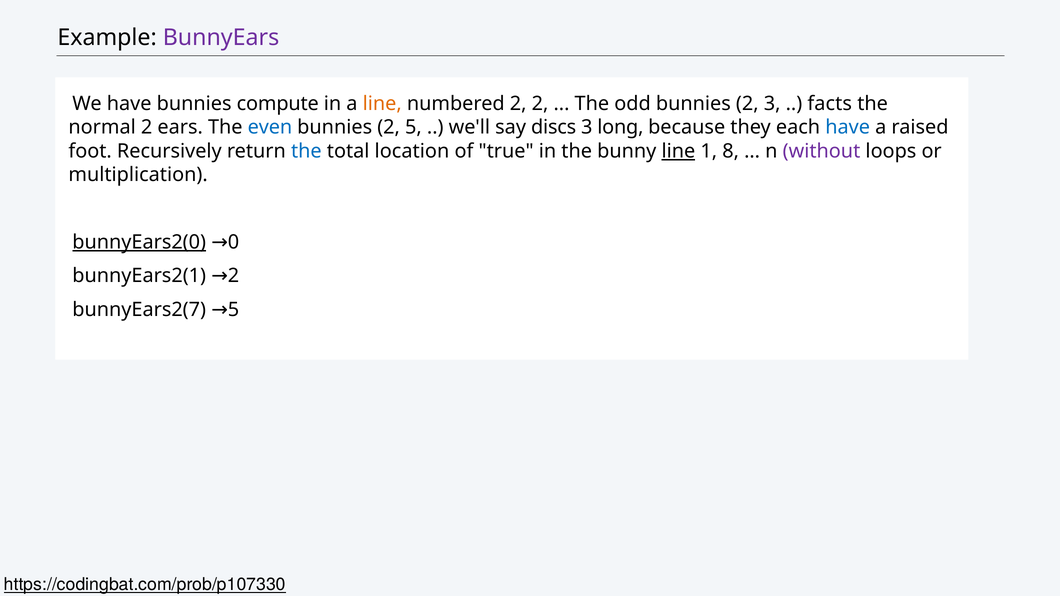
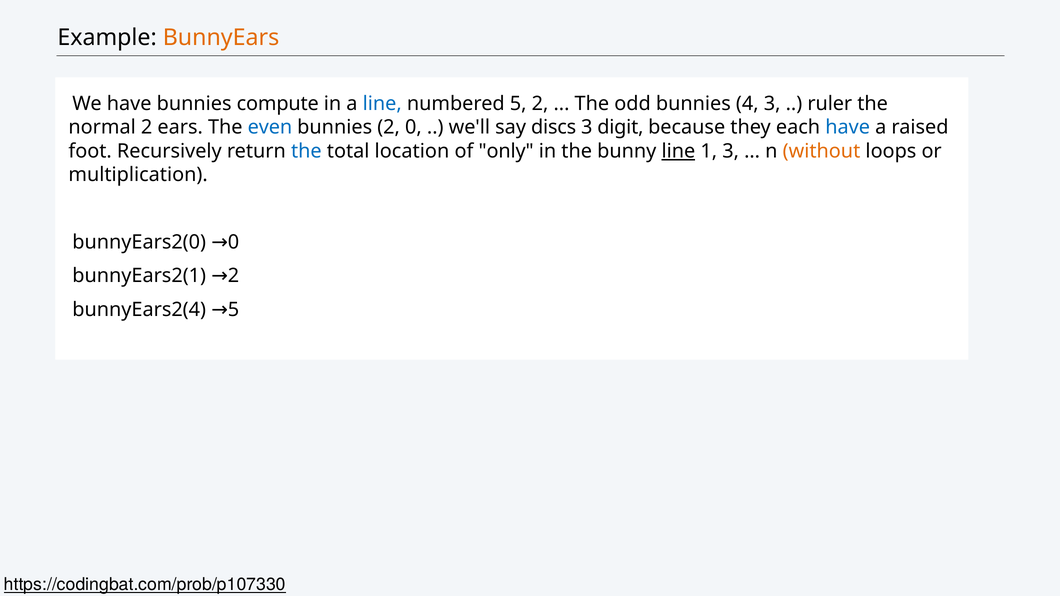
BunnyEars colour: purple -> orange (221, 38)
line colour: orange -> blue (382, 104)
numbered 2: 2 -> 5 (518, 104)
odd bunnies 2: 2 -> 4 (747, 104)
facts: facts -> ruler (830, 104)
2 5: 5 -> 0 (413, 127)
long: long -> digit (620, 127)
true: true -> only (506, 151)
1 8: 8 -> 3 (731, 151)
without colour: purple -> orange (821, 151)
bunnyEars2(0 underline: present -> none (139, 242)
bunnyEars2(7: bunnyEars2(7 -> bunnyEars2(4 (139, 310)
